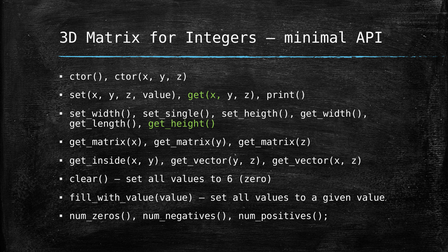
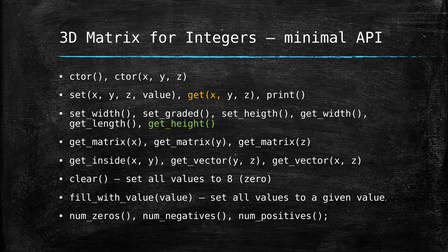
get(x colour: light green -> yellow (205, 95)
set_single(: set_single( -> set_graded( (179, 114)
6: 6 -> 8 (230, 179)
